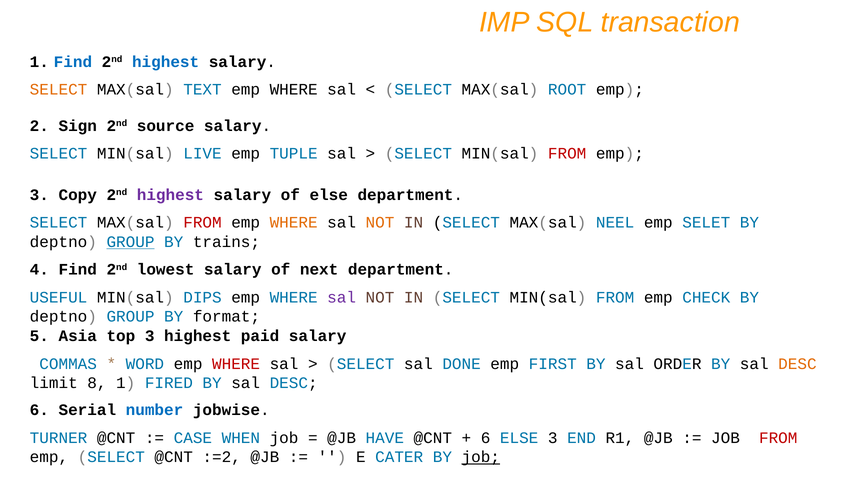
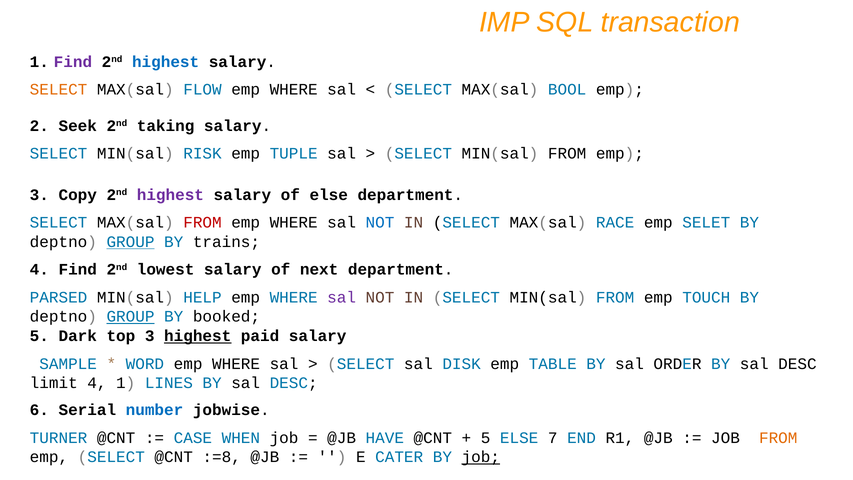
Find colour: blue -> purple (73, 62)
TEXT: TEXT -> FLOW (202, 90)
ROOT: ROOT -> BOOL (567, 90)
Sign: Sign -> Seek (78, 126)
source: source -> taking (166, 126)
LIVE: LIVE -> RISK (202, 153)
FROM colour: red -> black (567, 153)
WHERE colour: orange -> black (294, 223)
NOT colour: orange -> blue (380, 223)
NEEL: NEEL -> RACE (615, 223)
USEFUL: USEFUL -> PARSED (59, 297)
DIPS: DIPS -> HELP (202, 297)
CHECK: CHECK -> TOUCH (706, 297)
GROUP underline: none -> present (131, 316)
format: format -> booked (226, 316)
Asia: Asia -> Dark (78, 336)
highest underline: none -> present (198, 336)
COMMAS: COMMAS -> SAMPLE (68, 364)
WHERE colour: red -> black (236, 364)
DONE: DONE -> DISK (462, 364)
FIRST: FIRST -> TABLE (553, 364)
DESC colour: orange -> black (797, 364)
limit 8: 8 -> 4 (97, 383)
FIRED: FIRED -> LINES (169, 383)
6: 6 -> 5 (486, 438)
ELSE 3: 3 -> 7 (553, 438)
FROM colour: red -> orange (778, 438)
:=2: :=2 -> :=8 (222, 457)
